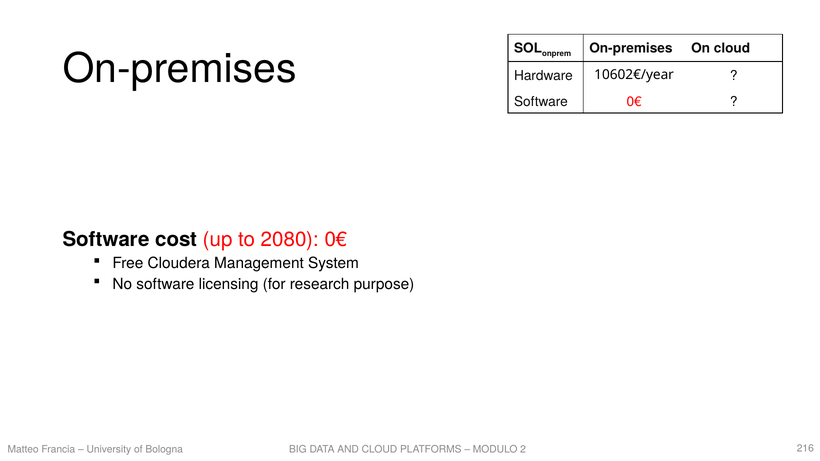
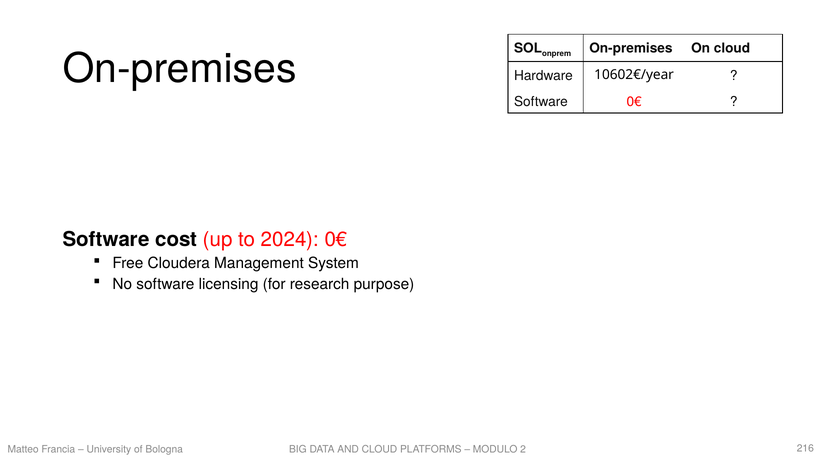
2080: 2080 -> 2024 (290, 240)
